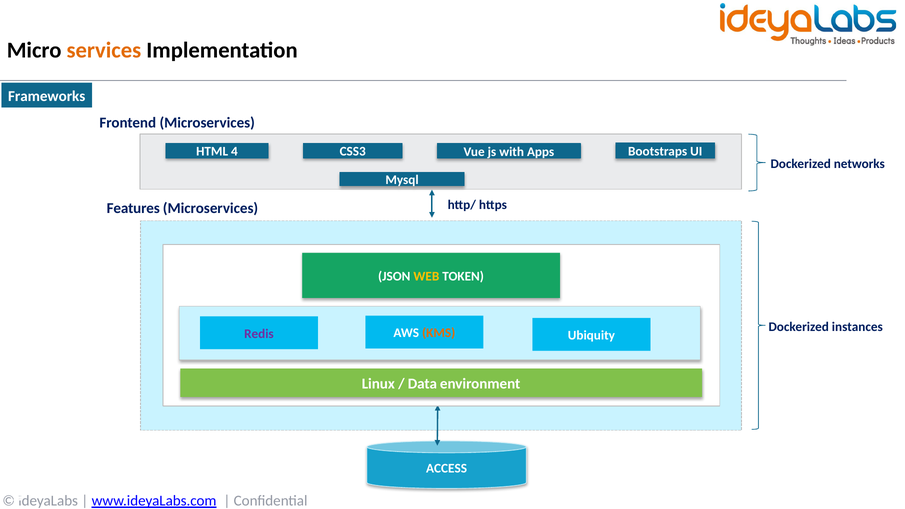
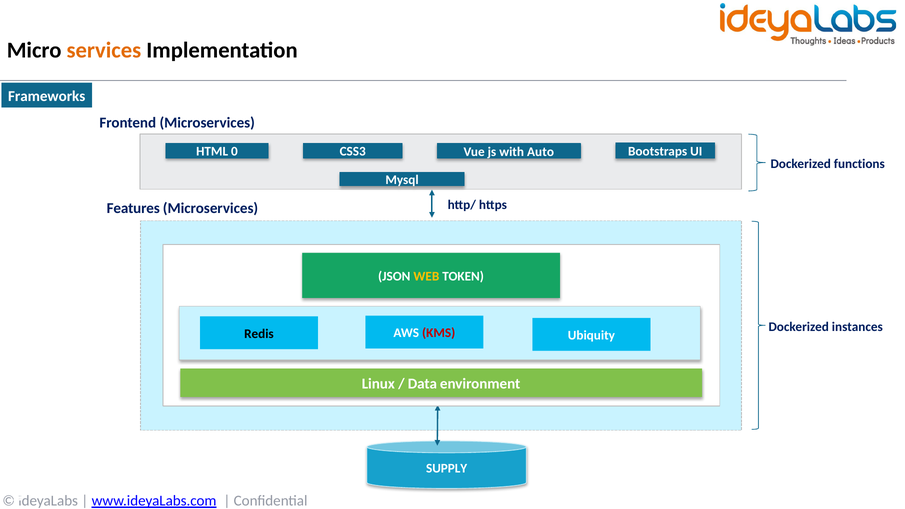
4: 4 -> 0 (234, 152)
Apps: Apps -> Auto (541, 152)
networks: networks -> functions (859, 164)
KMS colour: orange -> red (439, 333)
Redis colour: purple -> black (259, 334)
ACCESS: ACCESS -> SUPPLY (447, 469)
